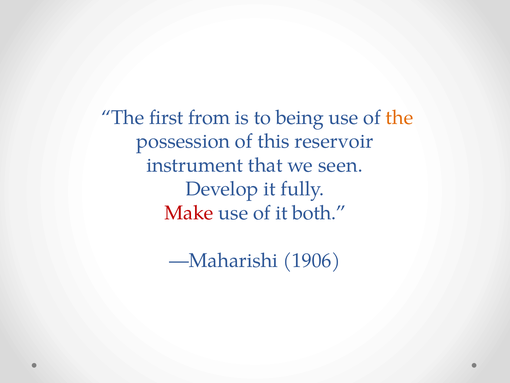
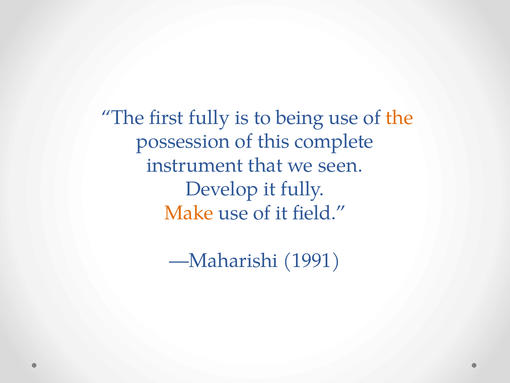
first from: from -> fully (209, 117)
reservoir: reservoir -> complete (334, 141)
Make colour: red -> orange (189, 213)
both: both -> field (319, 213)
1906: 1906 -> 1991 (312, 260)
